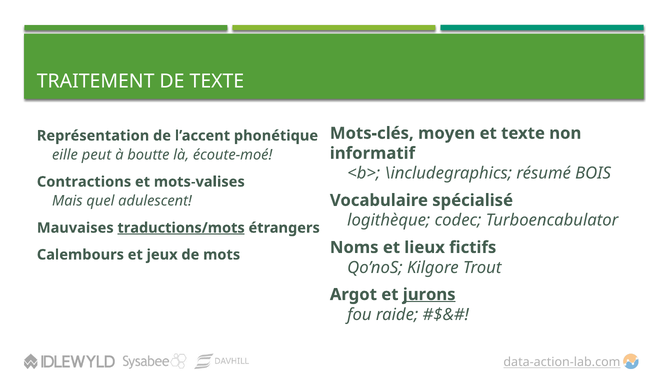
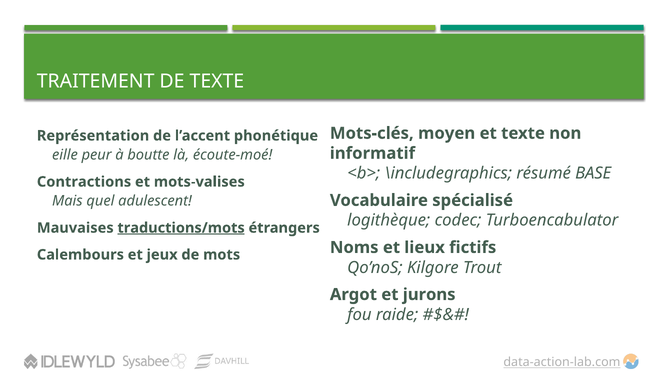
peut: peut -> peur (97, 155)
BOIS: BOIS -> BASE (593, 173)
jurons underline: present -> none (429, 294)
